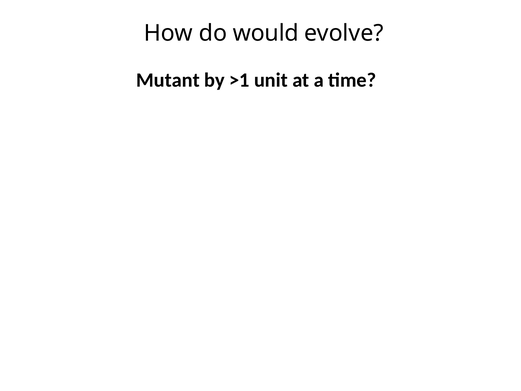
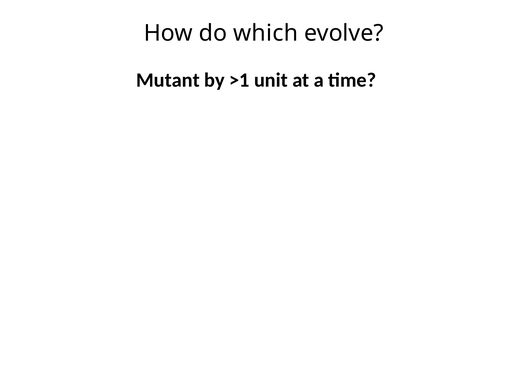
would: would -> which (266, 33)
